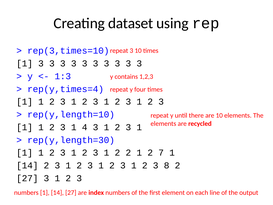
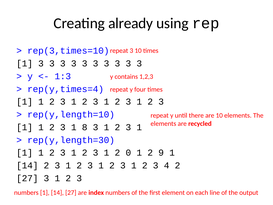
dataset: dataset -> already (131, 23)
4: 4 -> 8 (85, 127)
2 2: 2 -> 0 (128, 153)
7: 7 -> 9 (161, 153)
8: 8 -> 4 (167, 165)
